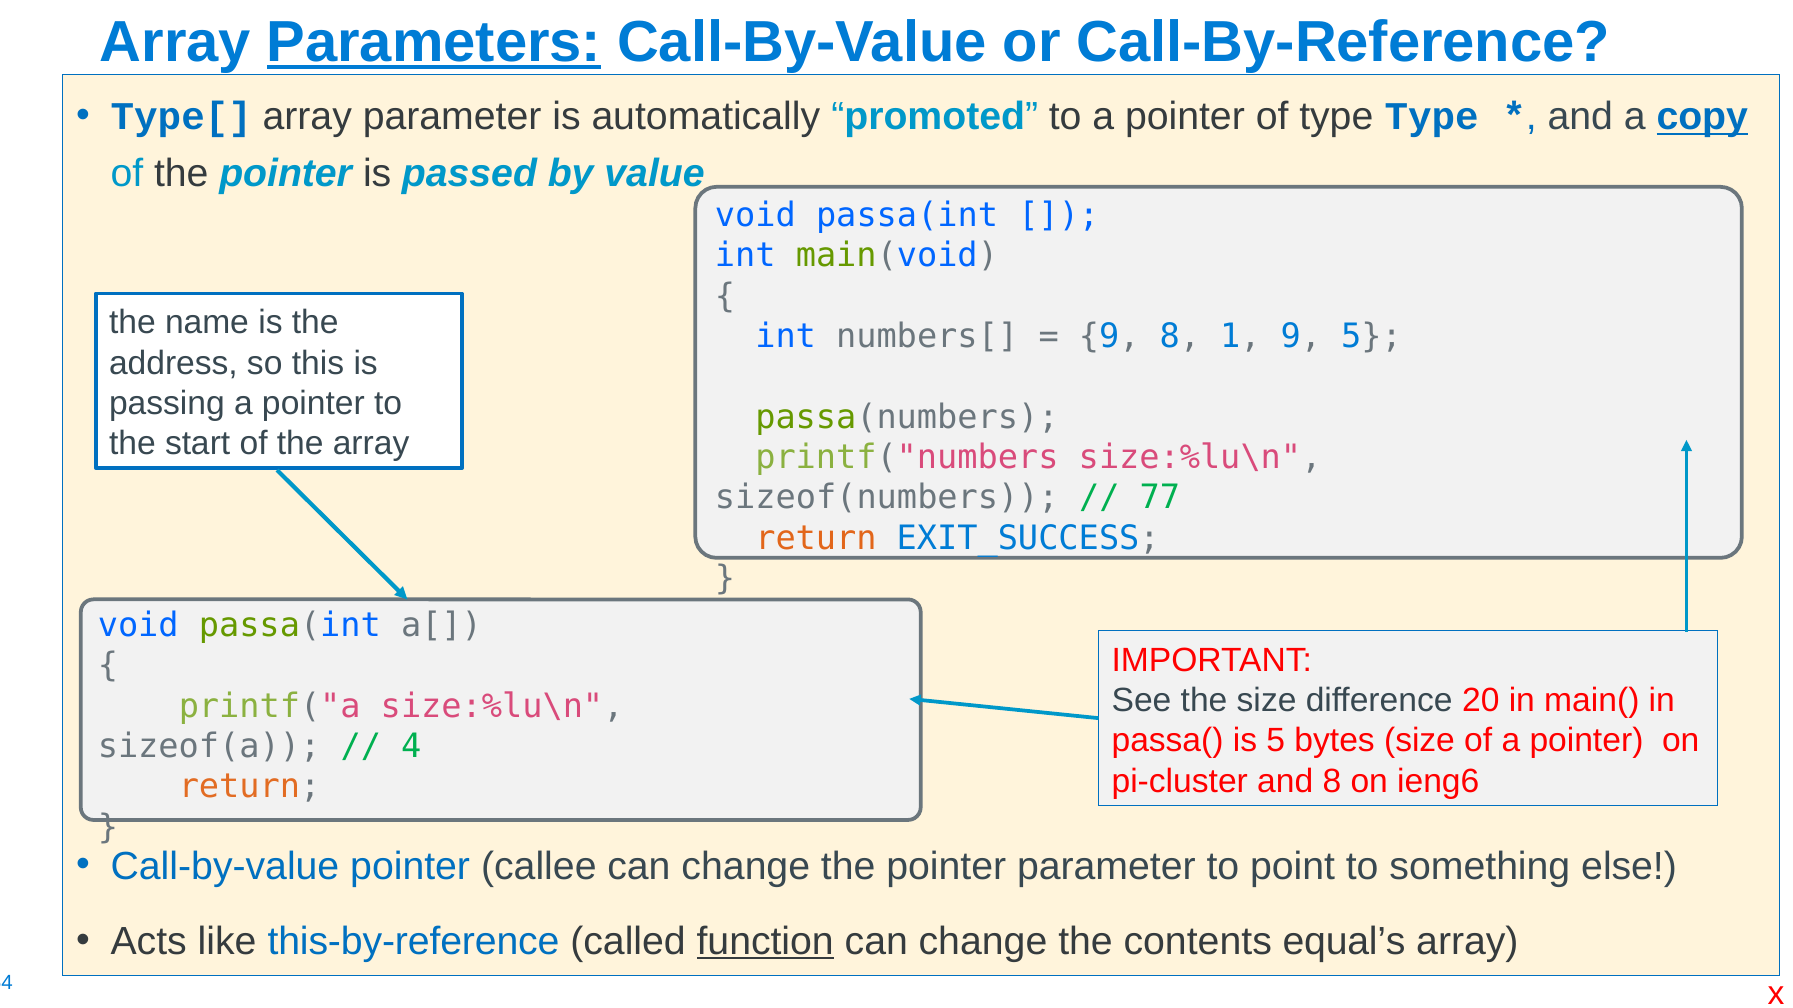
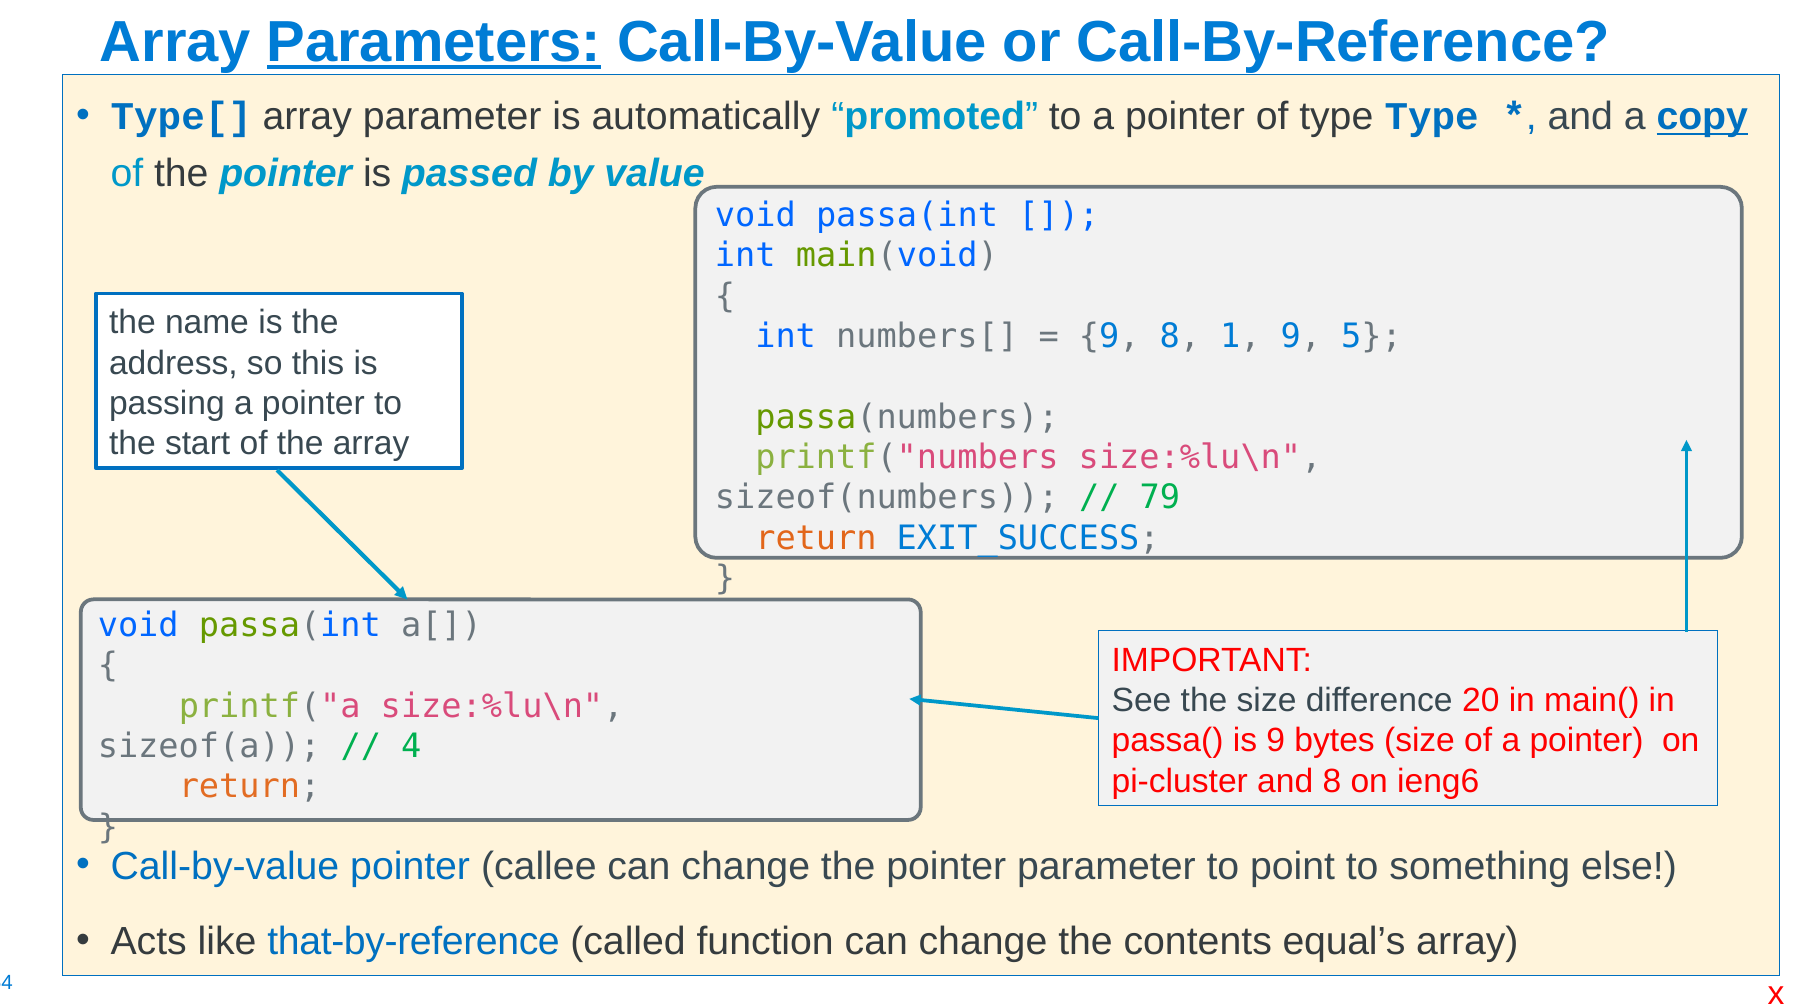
77: 77 -> 79 (1160, 498)
is 5: 5 -> 9 (1276, 741)
this-by-reference: this-by-reference -> that-by-reference (414, 942)
function underline: present -> none (765, 942)
